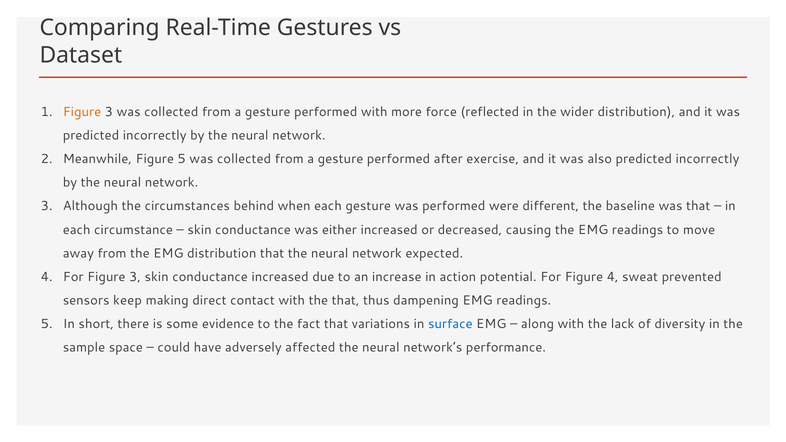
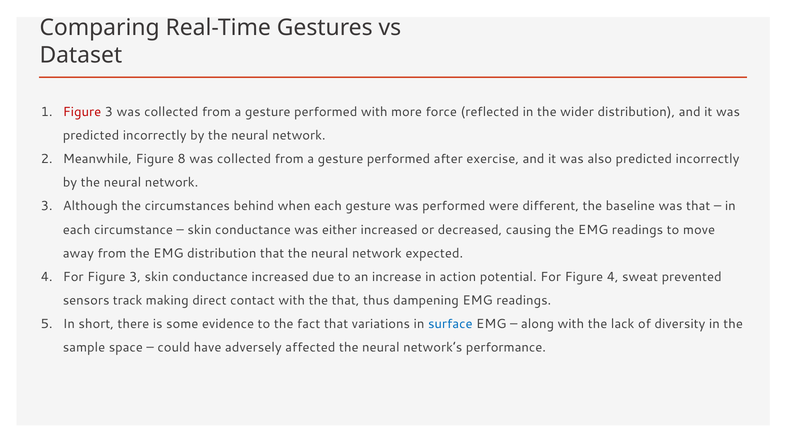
Figure colour: orange -> red (82, 112)
Figure 5: 5 -> 8 (182, 159)
keep: keep -> track (128, 300)
